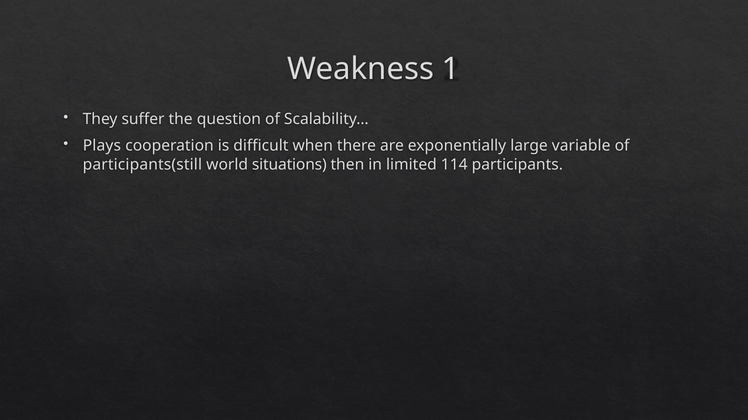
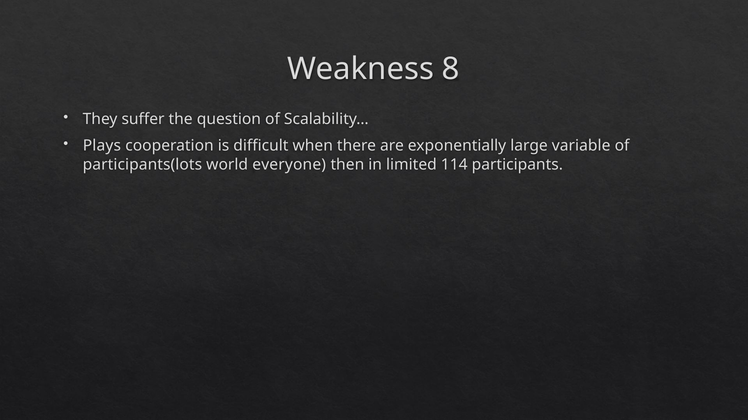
1: 1 -> 8 (451, 69)
participants(still: participants(still -> participants(lots (142, 165)
situations: situations -> everyone (289, 165)
